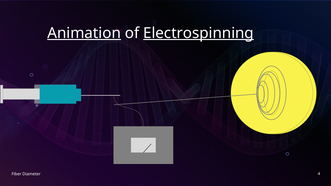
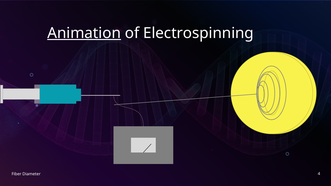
Electrospinning underline: present -> none (198, 33)
